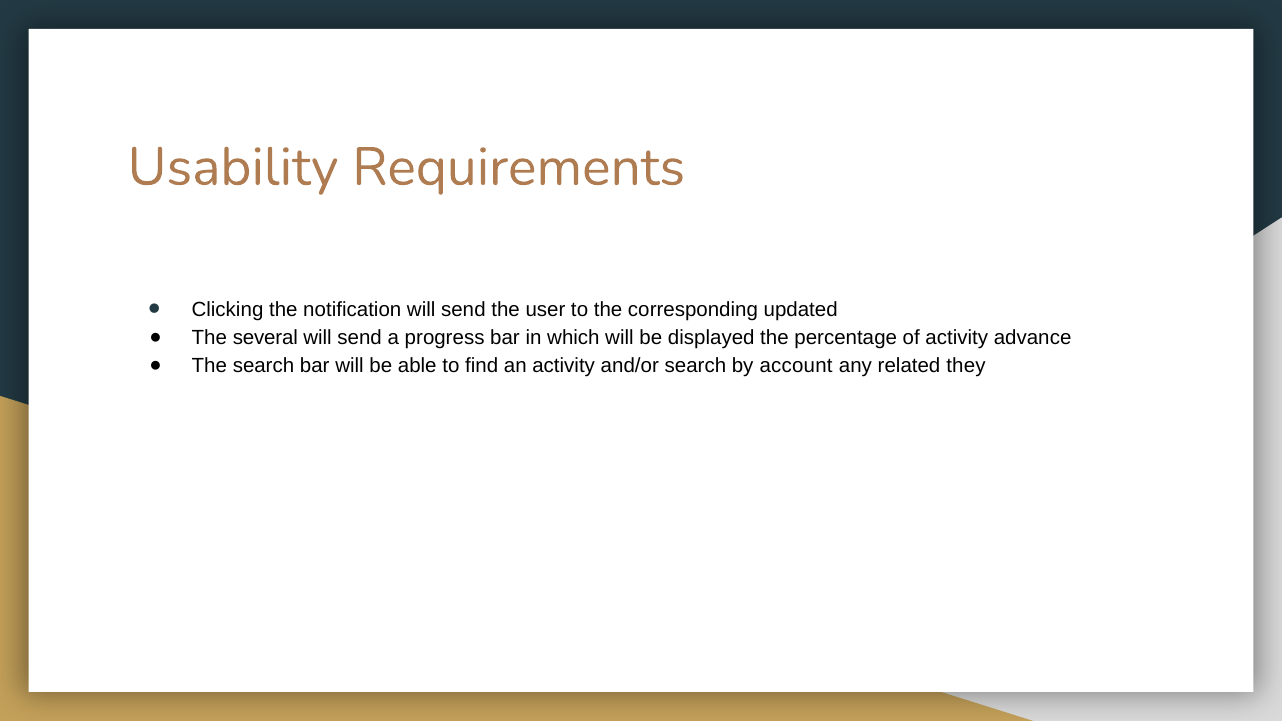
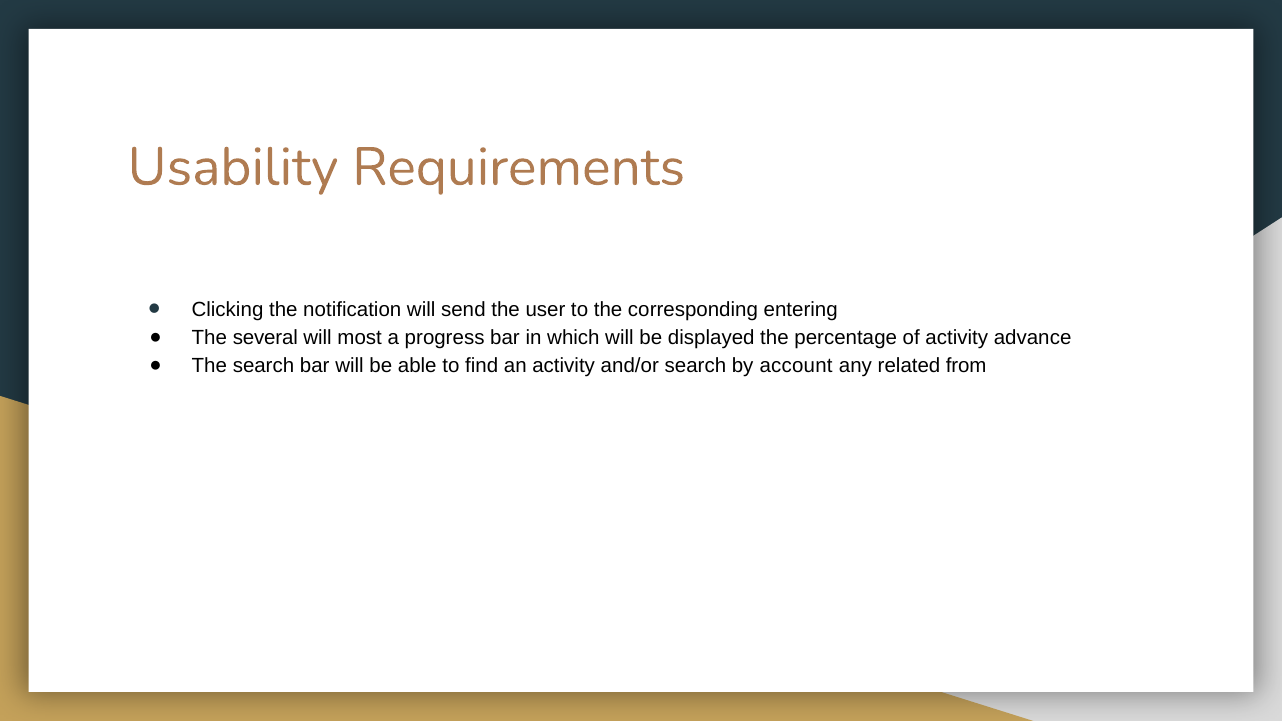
updated: updated -> entering (801, 309)
send: send -> most (360, 338)
they: they -> from (966, 366)
